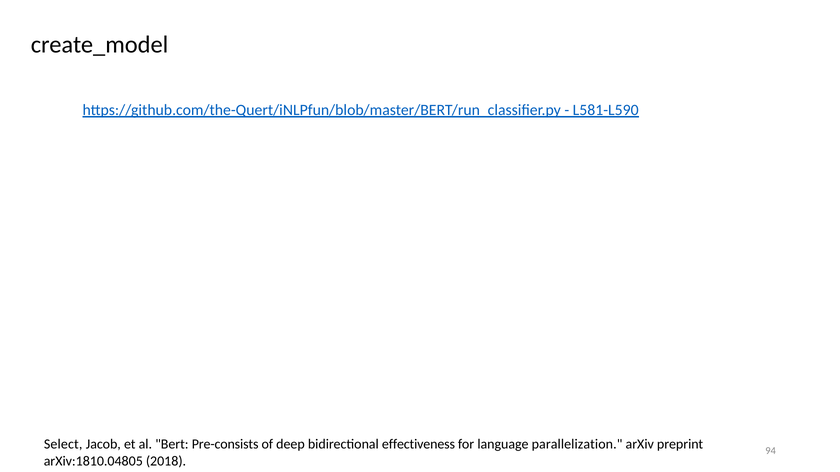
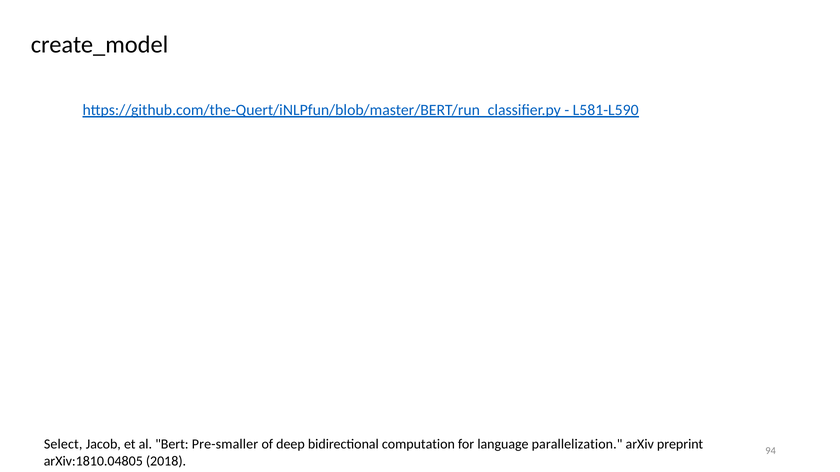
Pre-consists: Pre-consists -> Pre-smaller (225, 445)
effectiveness: effectiveness -> computation (418, 445)
